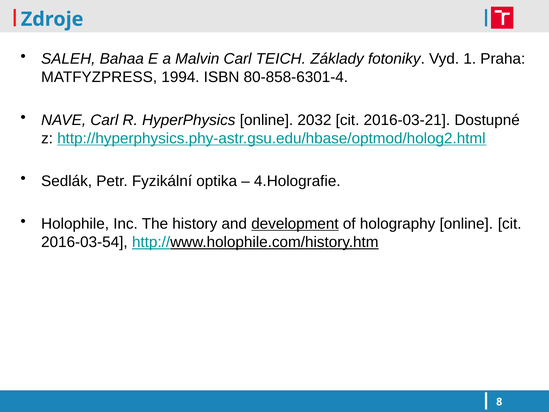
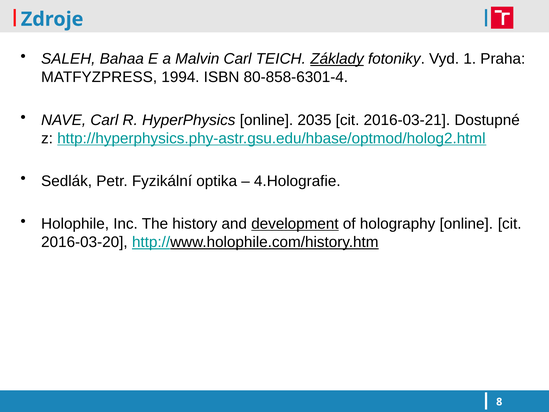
Základy underline: none -> present (337, 59)
2032: 2032 -> 2035 (314, 120)
2016-03-54: 2016-03-54 -> 2016-03-20 (84, 242)
